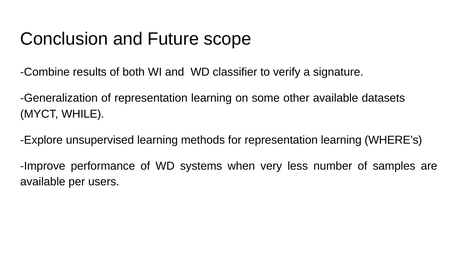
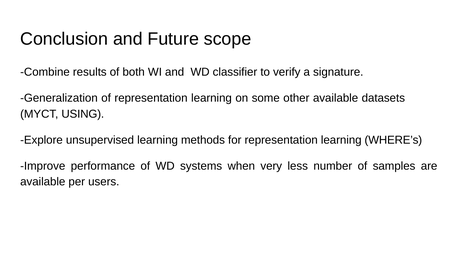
WHILE: WHILE -> USING (83, 114)
